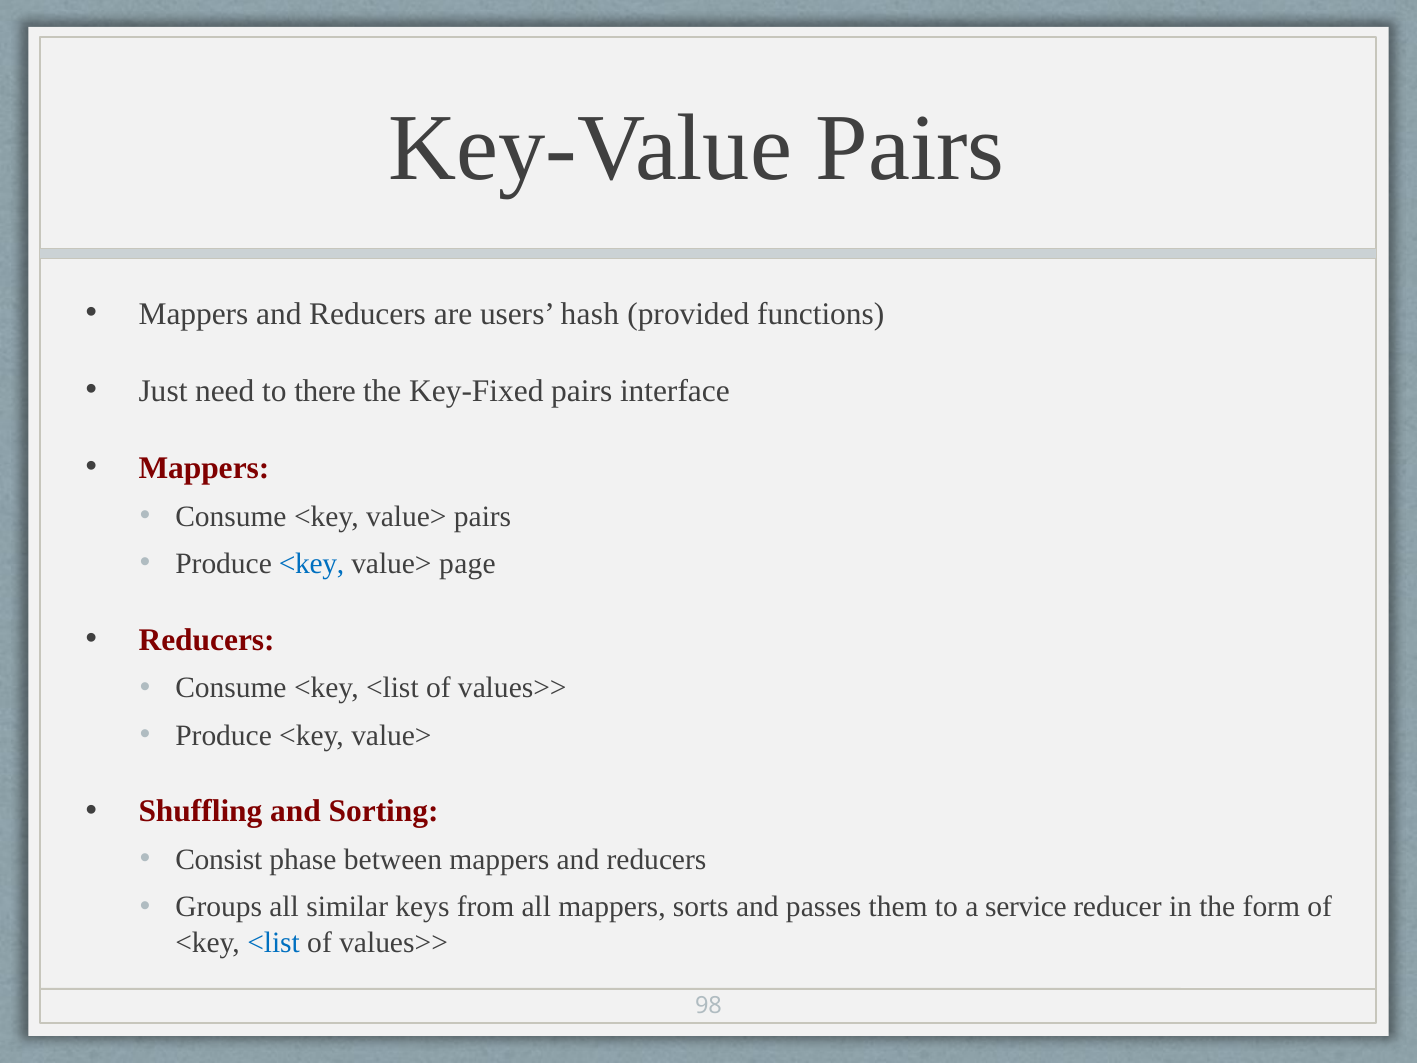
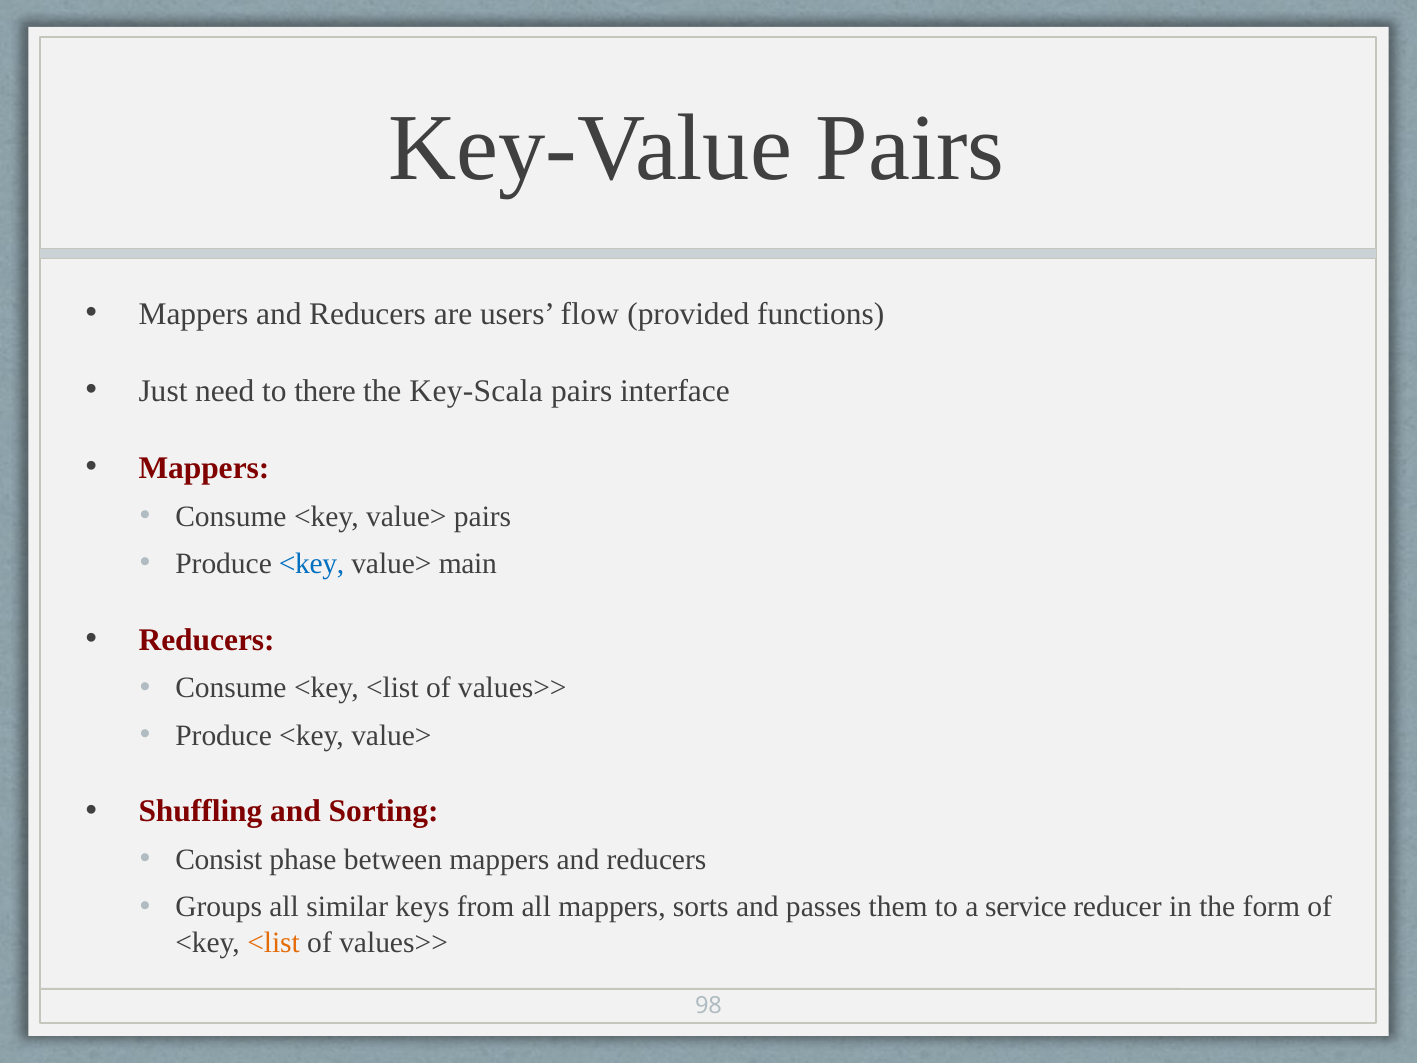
hash: hash -> flow (590, 314)
Key-Fixed: Key-Fixed -> Key-Scala (476, 391)
page: page -> main (468, 563)
<list colour: blue -> orange (274, 942)
